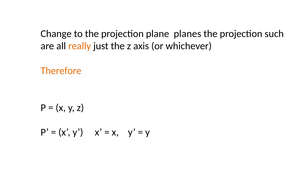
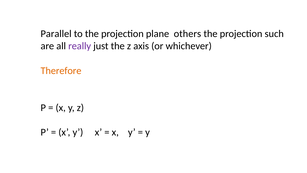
Change: Change -> Parallel (56, 34)
planes: planes -> others (187, 34)
really colour: orange -> purple (80, 46)
